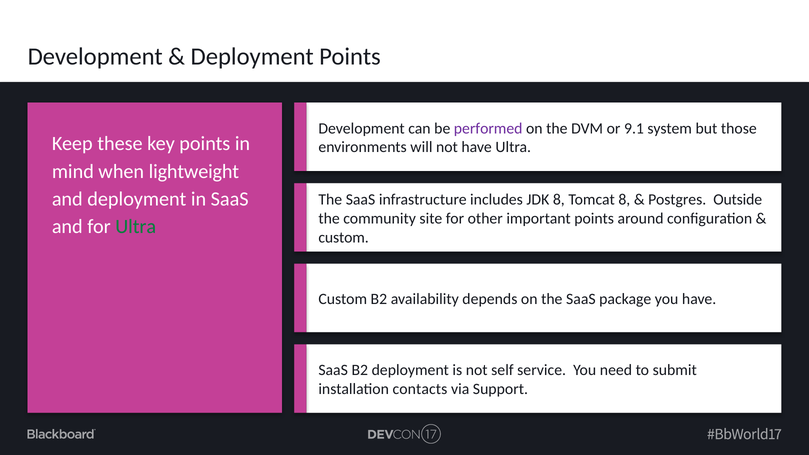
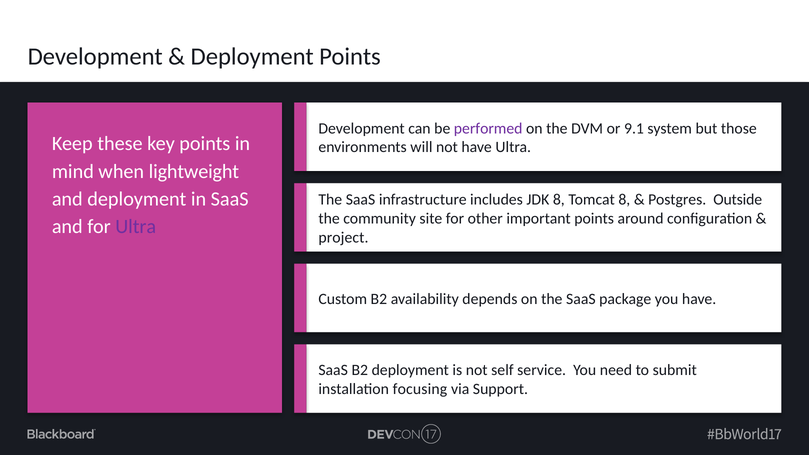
Ultra colour: green -> purple (136, 227)
custom: custom -> project (343, 237)
contacts: contacts -> focusing (420, 389)
